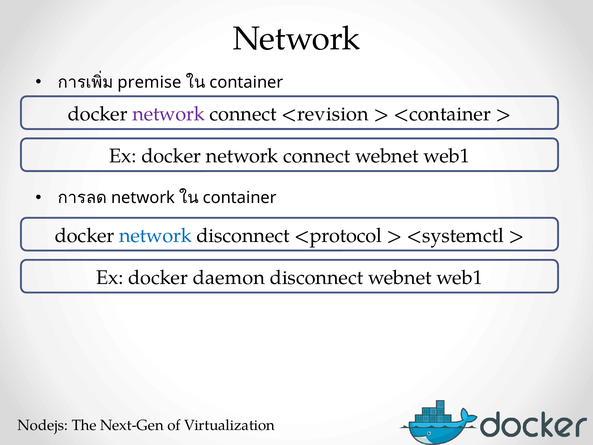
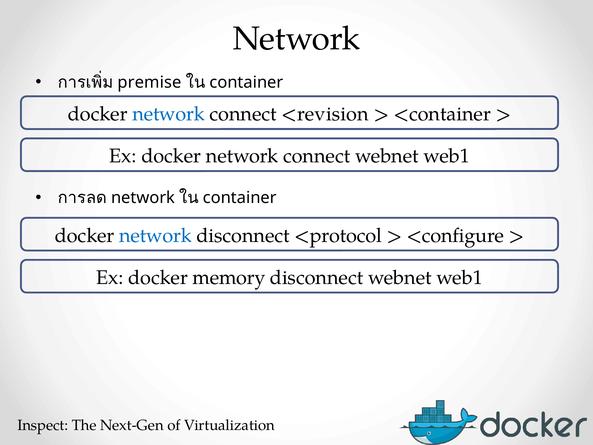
network colour: purple -> blue (169, 114)
<systemctl: <systemctl -> <configure (456, 235)
daemon: daemon -> memory (229, 277)
Nodejs: Nodejs -> Inspect (43, 425)
